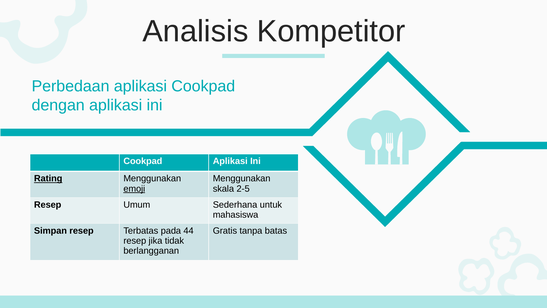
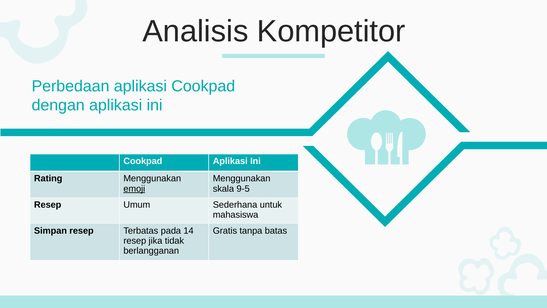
Rating underline: present -> none (48, 178)
2-5: 2-5 -> 9-5 (243, 189)
44: 44 -> 14 (189, 230)
